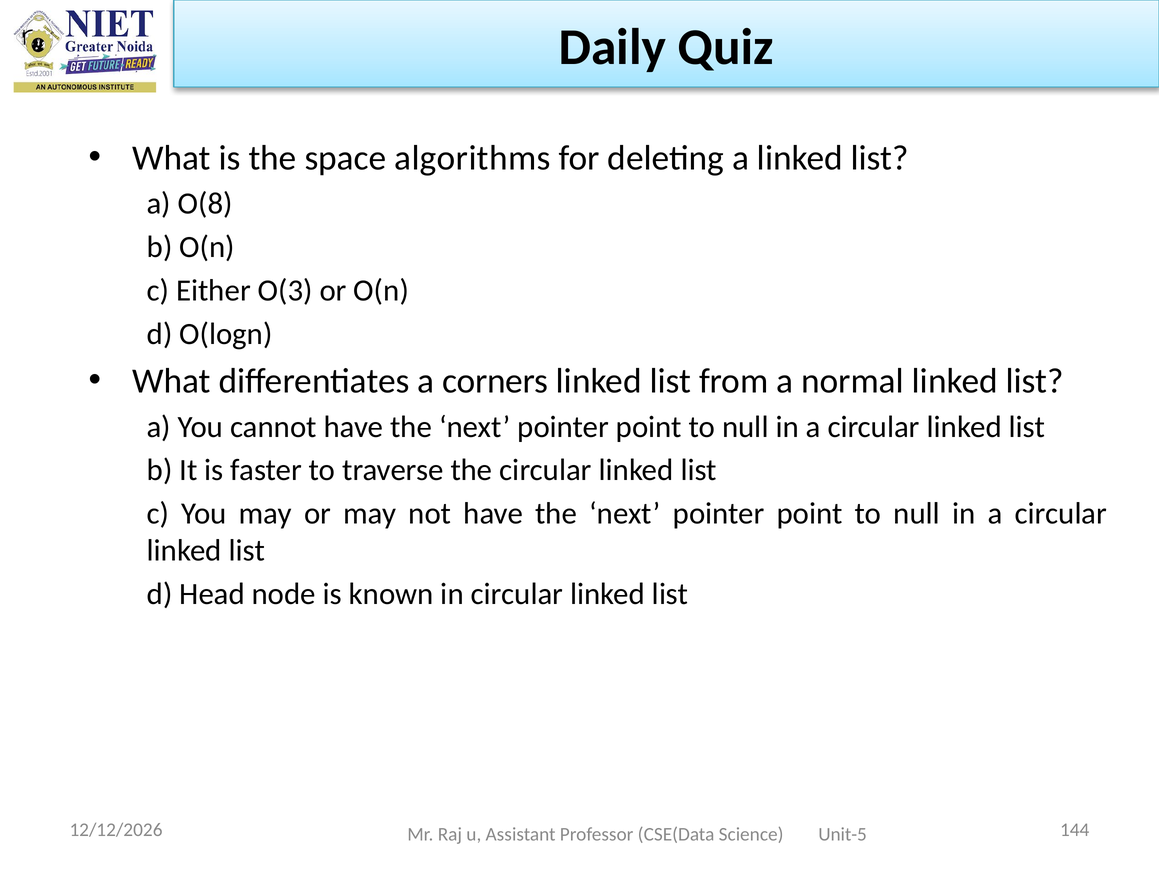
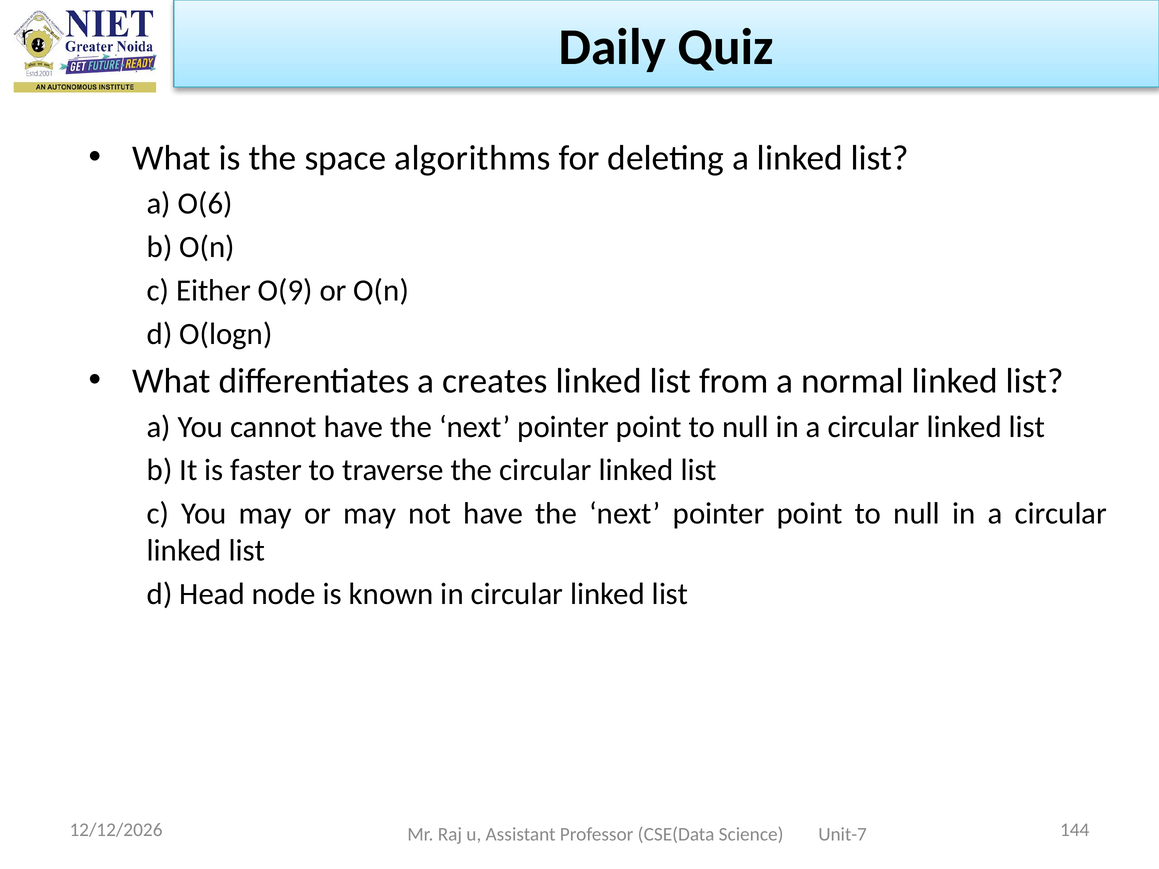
O(8: O(8 -> O(6 (205, 204)
O(3: O(3 -> O(9 (285, 291)
corners: corners -> creates (495, 381)
Unit-5: Unit-5 -> Unit-7 (843, 835)
